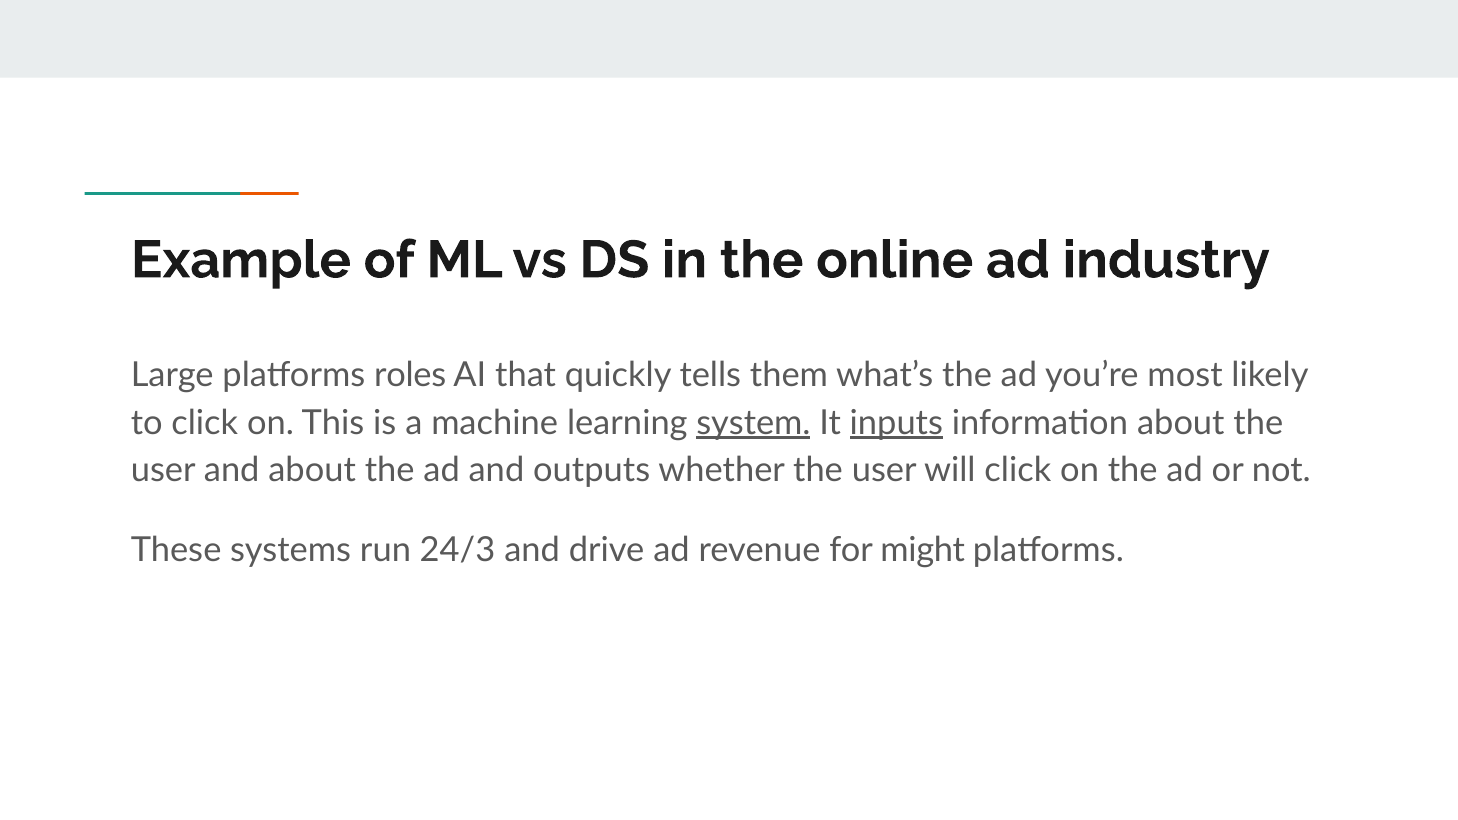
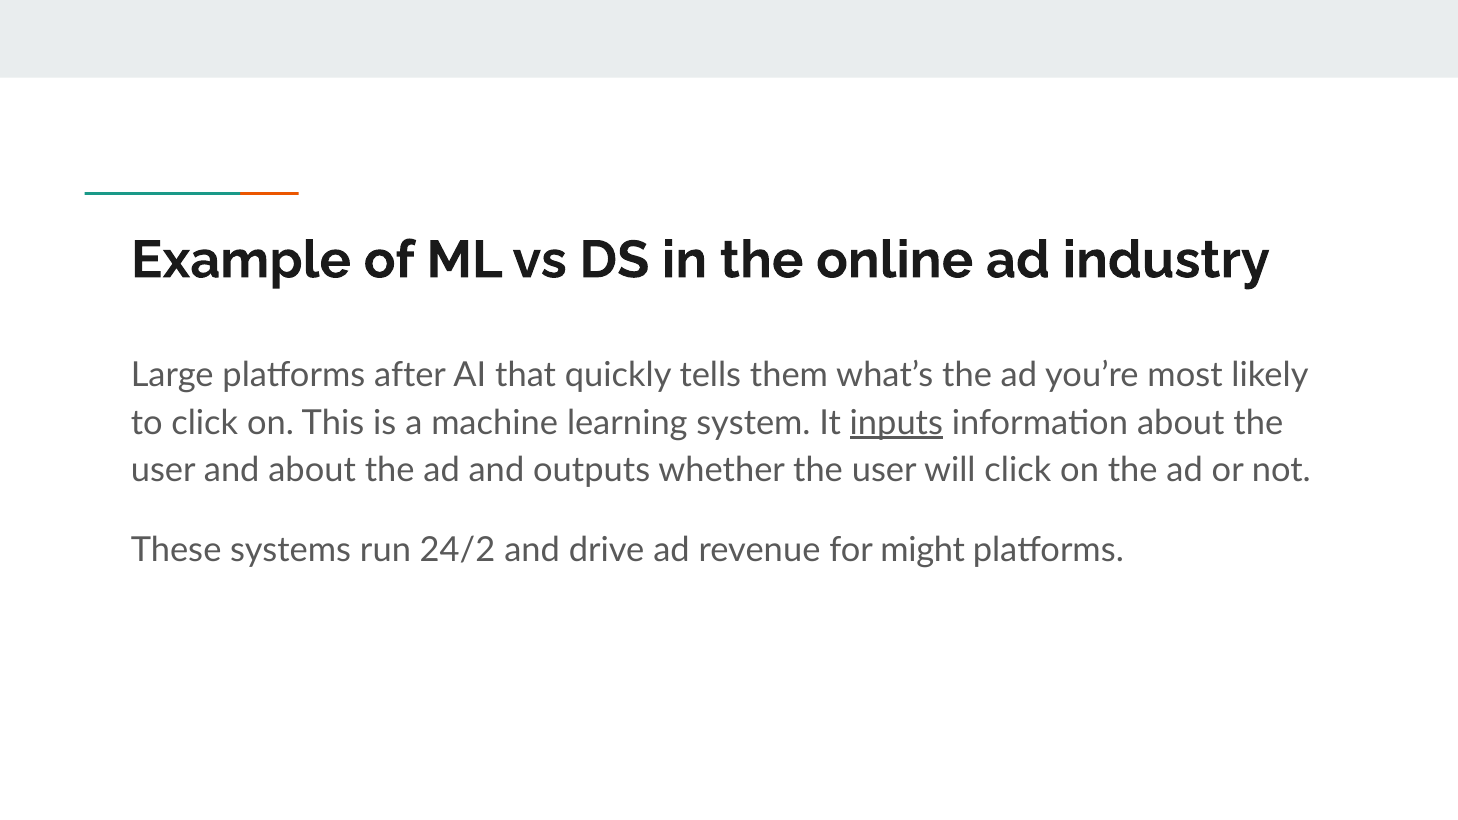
roles: roles -> after (410, 375)
system underline: present -> none (753, 423)
24/3: 24/3 -> 24/2 (457, 550)
